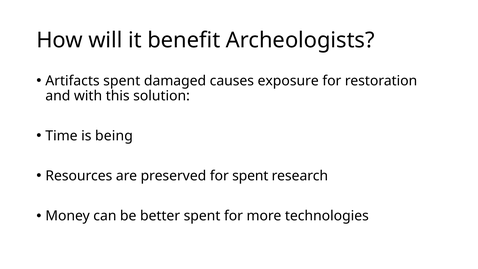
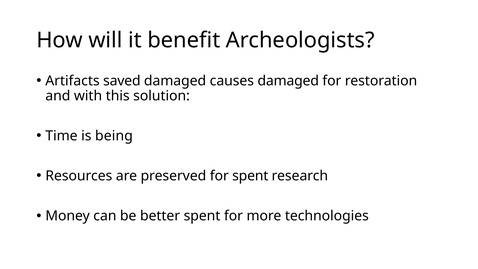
Artifacts spent: spent -> saved (122, 81)
causes exposure: exposure -> damaged (288, 81)
